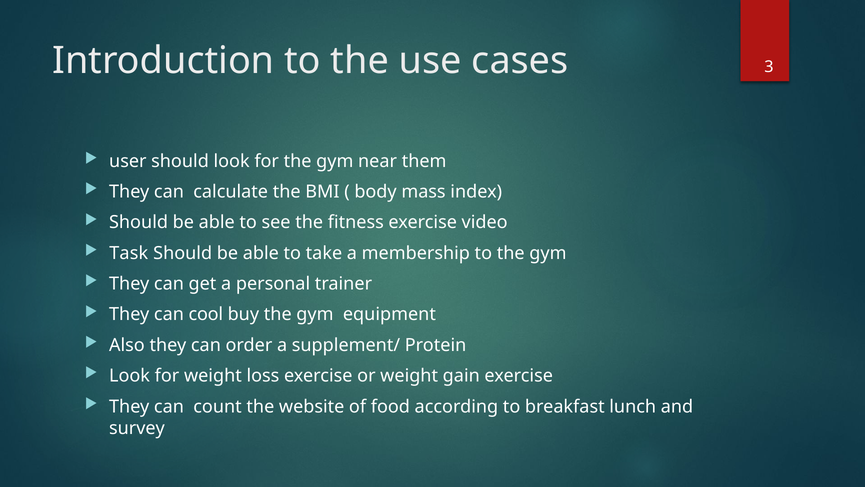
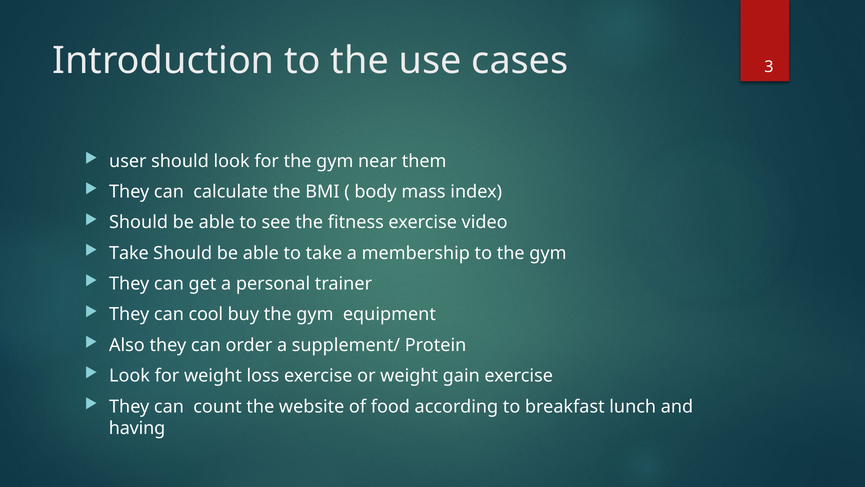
Task: Task -> Take (129, 253)
survey: survey -> having (137, 428)
